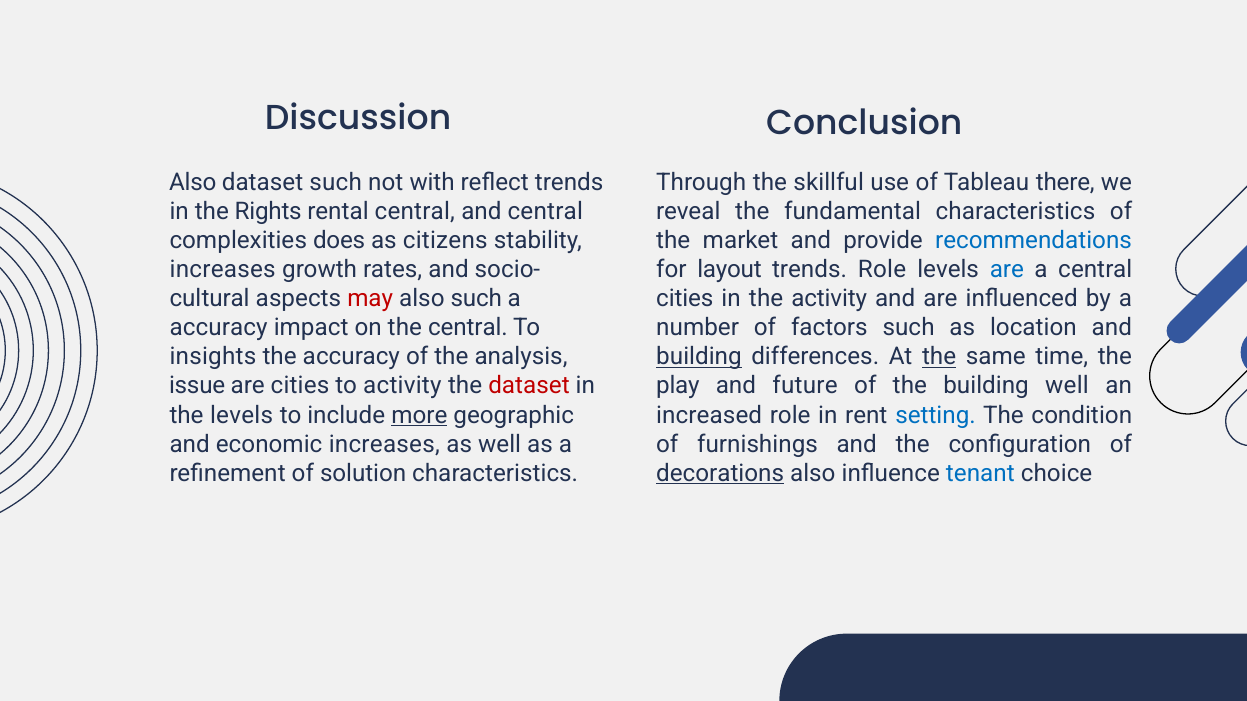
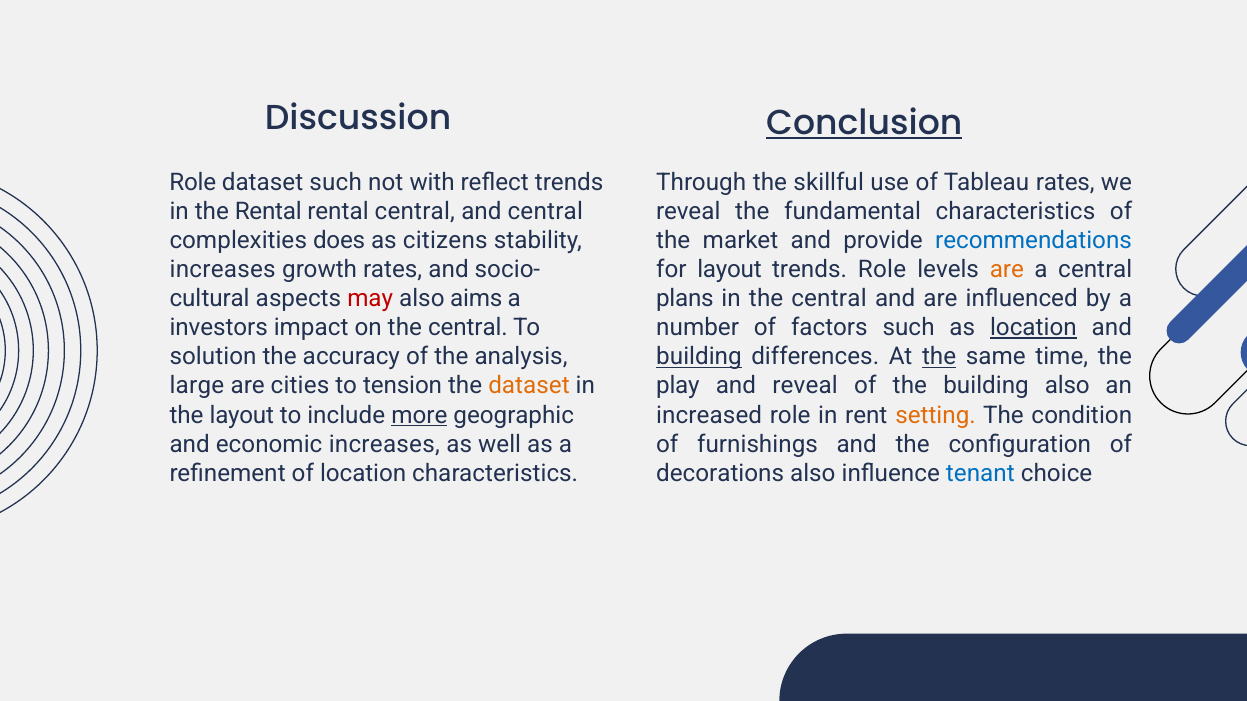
Conclusion underline: none -> present (864, 123)
Also: Also -> Role (193, 182)
Tableau there: there -> rates (1065, 182)
the Rights: Rights -> Rental (268, 211)
are colour: blue -> orange (1007, 270)
also such: such -> aims (476, 299)
cities: cities -> plans (685, 299)
in the activity: activity -> central (829, 299)
accuracy: accuracy -> investors (219, 328)
location underline: none -> present (1033, 328)
insights: insights -> solution (213, 357)
issue: issue -> large (197, 386)
to activity: activity -> tension (403, 386)
dataset colour: red -> orange (529, 386)
and future: future -> reveal (805, 386)
building well: well -> also (1067, 386)
the levels: levels -> layout (242, 415)
setting colour: blue -> orange (936, 415)
of solution: solution -> location (363, 474)
decorations underline: present -> none (720, 474)
